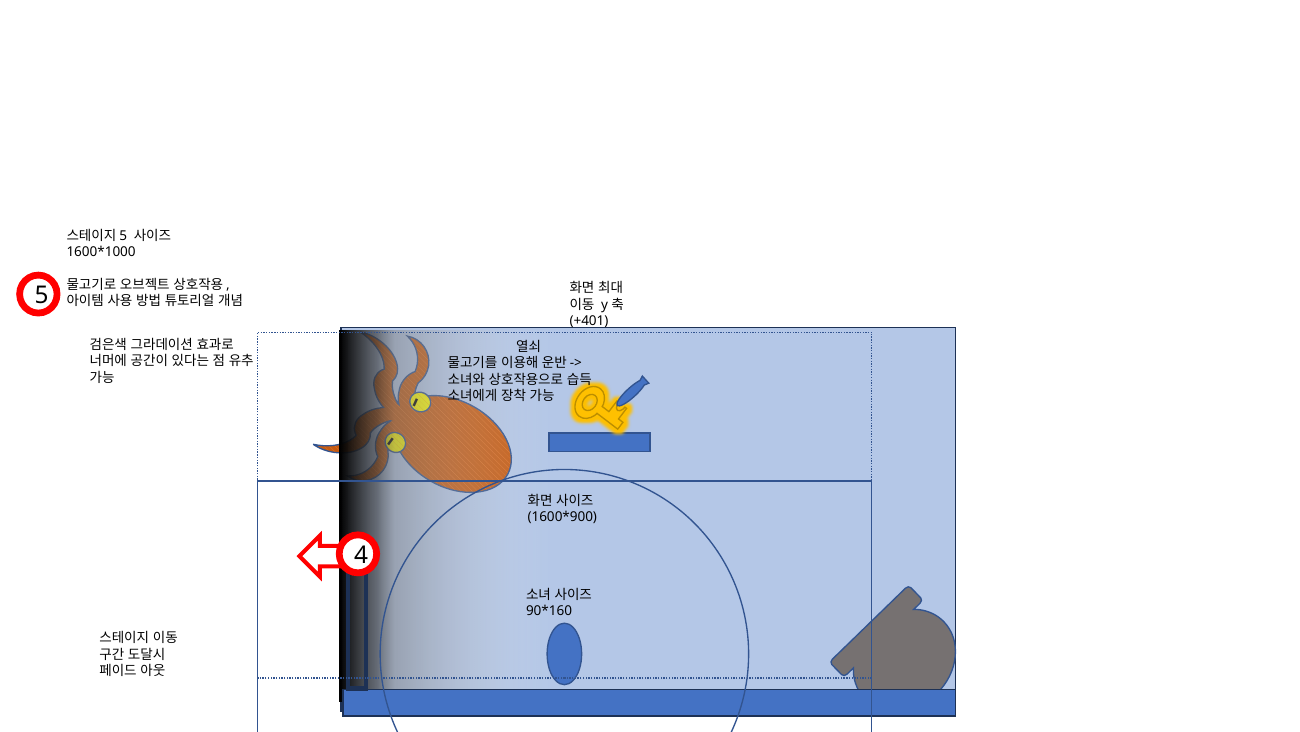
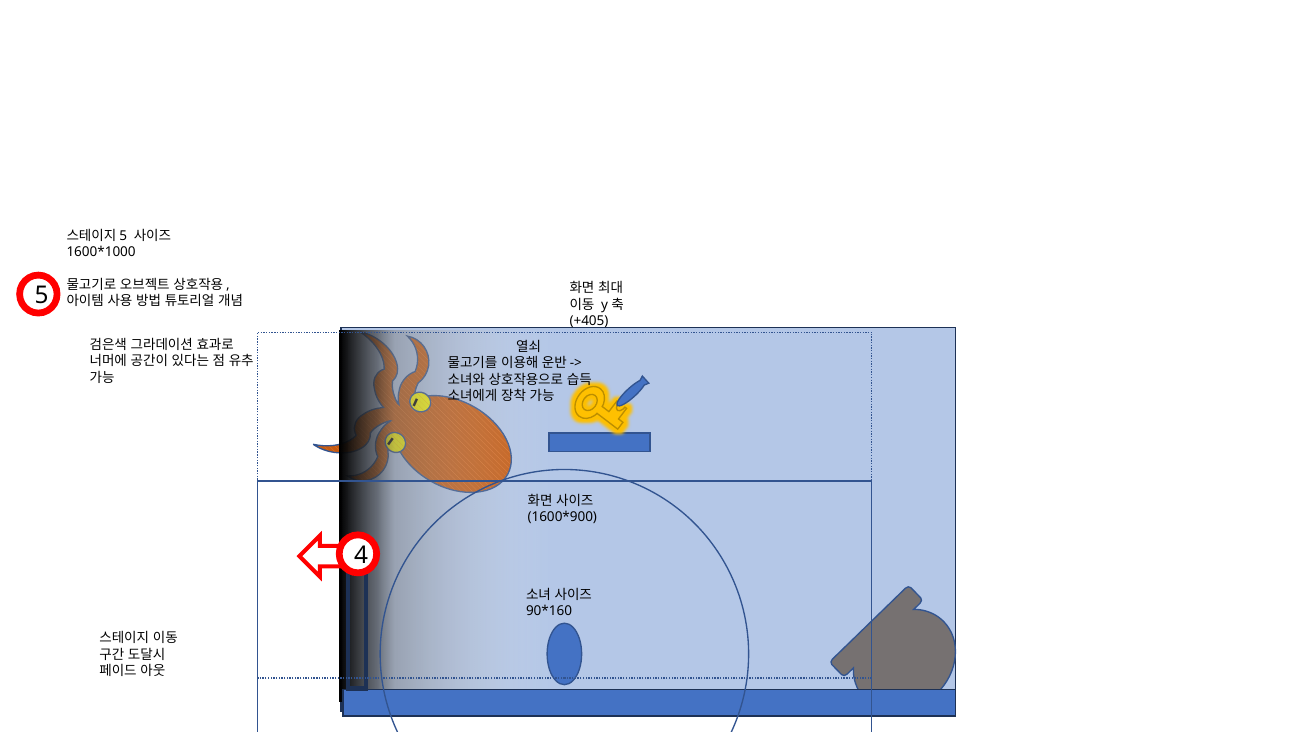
+401: +401 -> +405 (589, 321)
